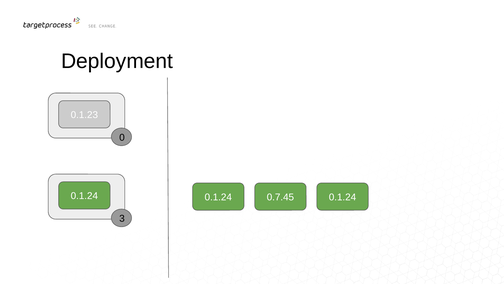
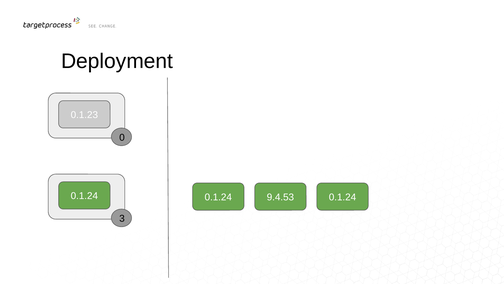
0.7.45: 0.7.45 -> 9.4.53 (280, 197)
